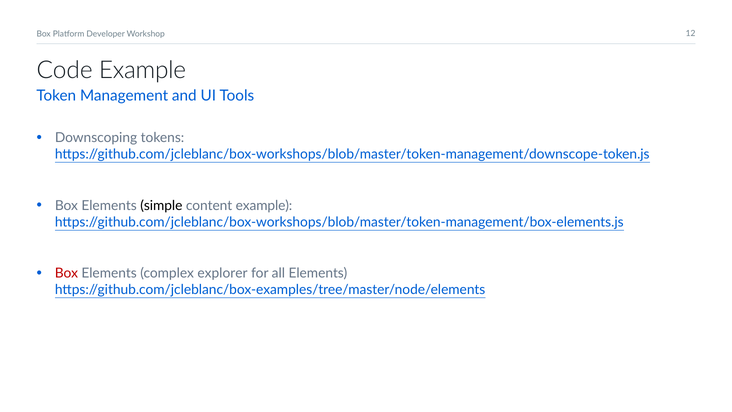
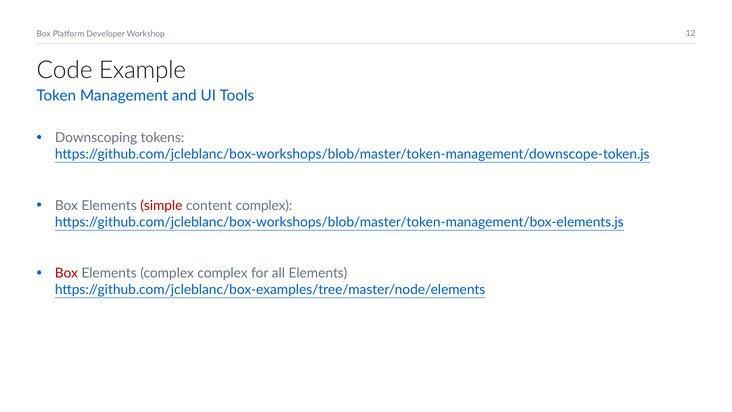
simple colour: black -> red (161, 205)
content example: example -> complex (264, 205)
complex explorer: explorer -> complex (223, 273)
